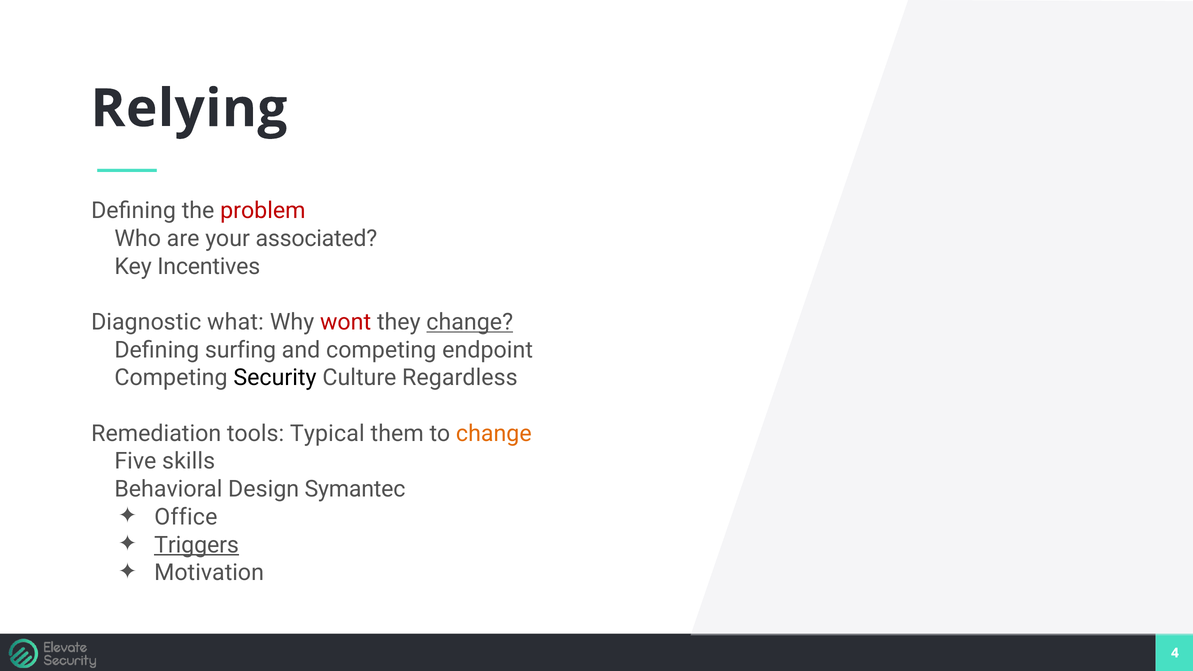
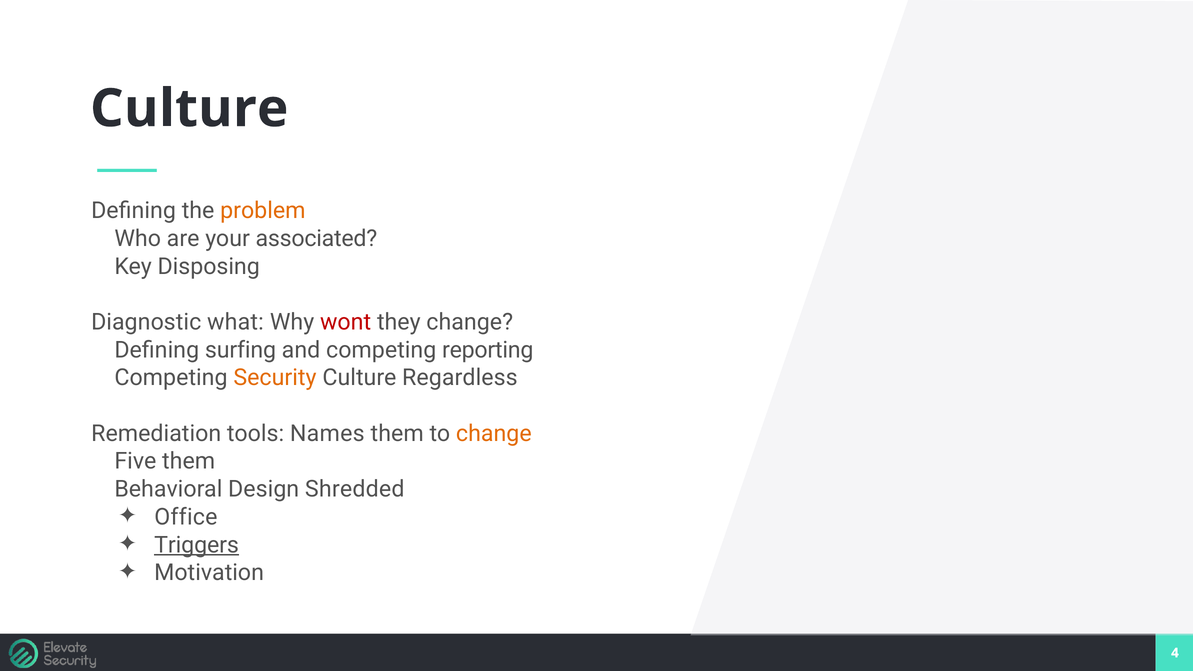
Relying: Relying -> Culture (189, 109)
problem colour: red -> orange (263, 211)
Incentives: Incentives -> Disposing (209, 266)
change underline: present -> none (470, 322)
endpoint: endpoint -> reporting (488, 350)
Security colour: black -> orange (275, 378)
Typical: Typical -> Names (327, 434)
Five skills: skills -> them (189, 461)
Symantec: Symantec -> Shredded (355, 489)
